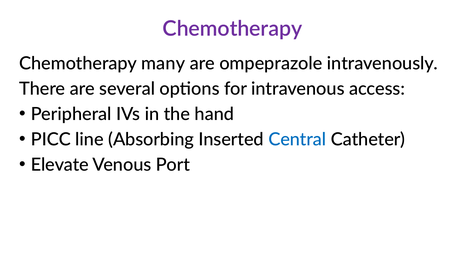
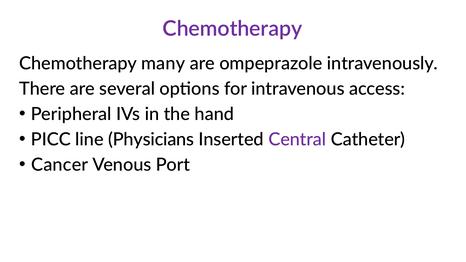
Absorbing: Absorbing -> Physicians (151, 140)
Central colour: blue -> purple (297, 140)
Elevate: Elevate -> Cancer (60, 165)
